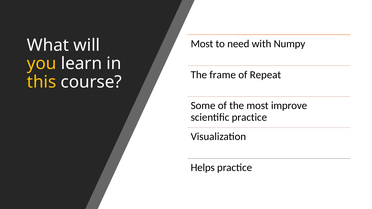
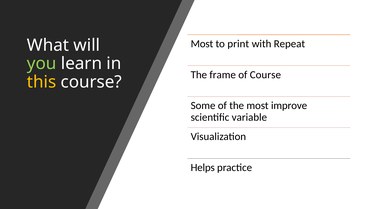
need: need -> print (238, 44)
Numpy: Numpy -> Repeat (289, 44)
you colour: yellow -> light green (42, 64)
of Repeat: Repeat -> Course (265, 75)
scientific practice: practice -> variable (249, 117)
